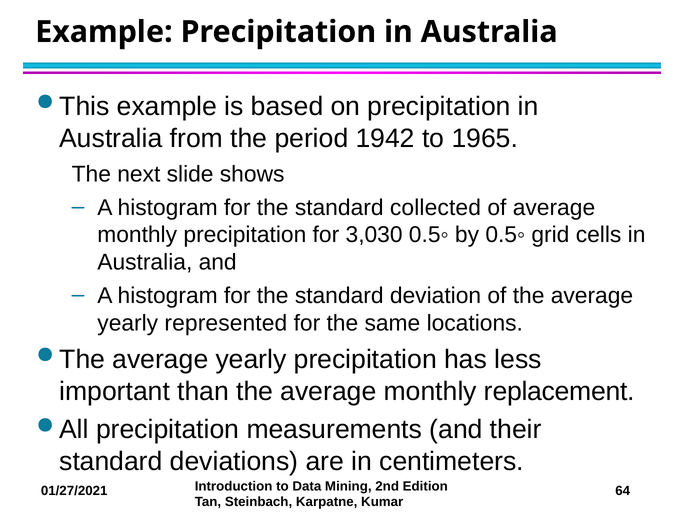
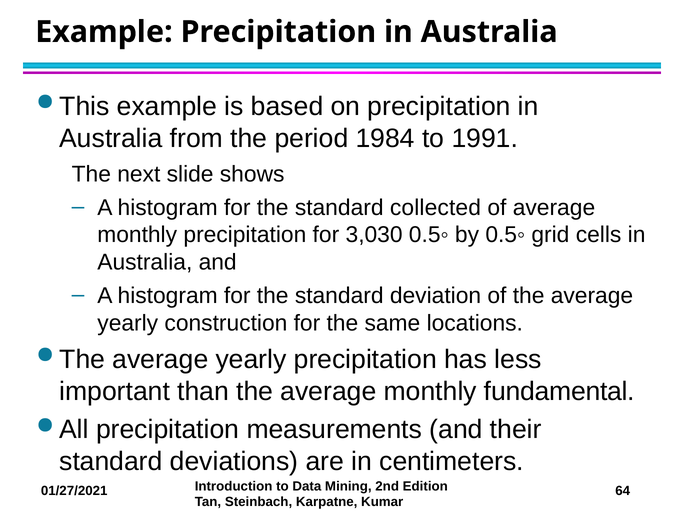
1942: 1942 -> 1984 (385, 139)
1965: 1965 -> 1991 (485, 139)
represented: represented -> construction (226, 323)
replacement: replacement -> fundamental (559, 391)
